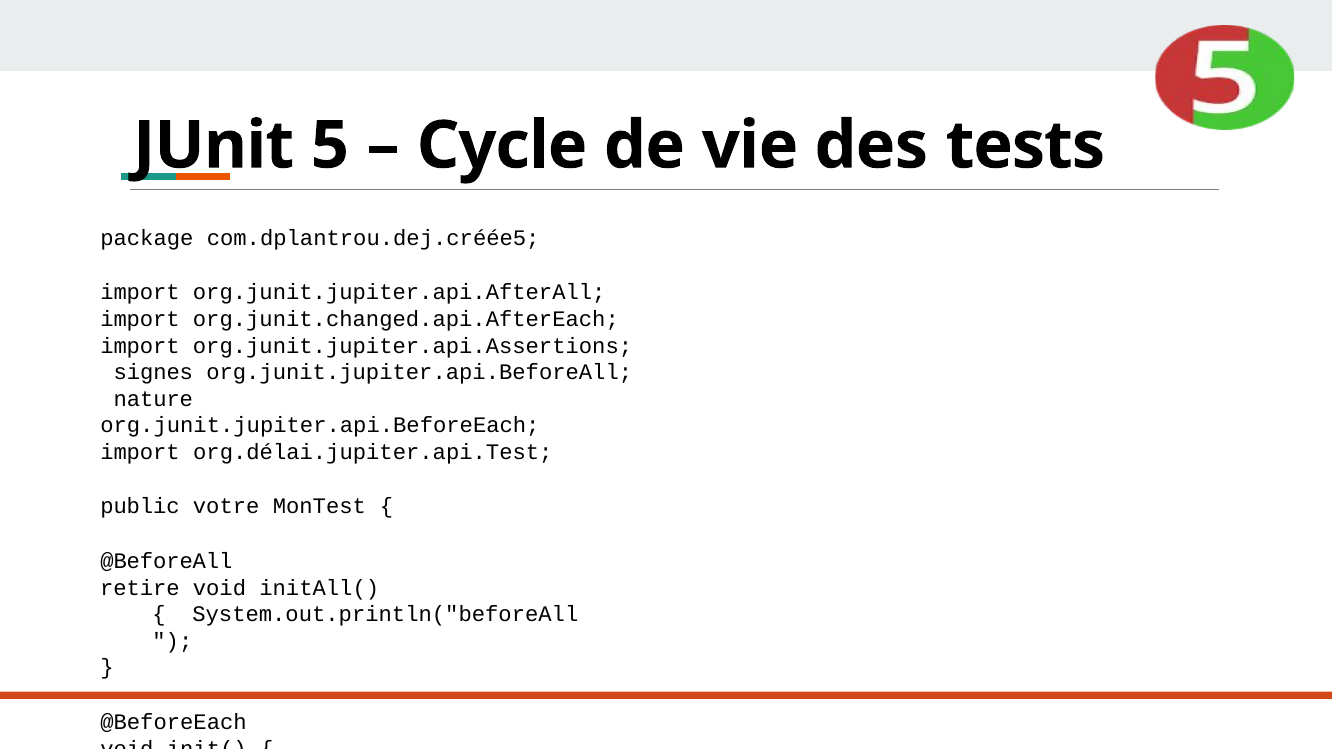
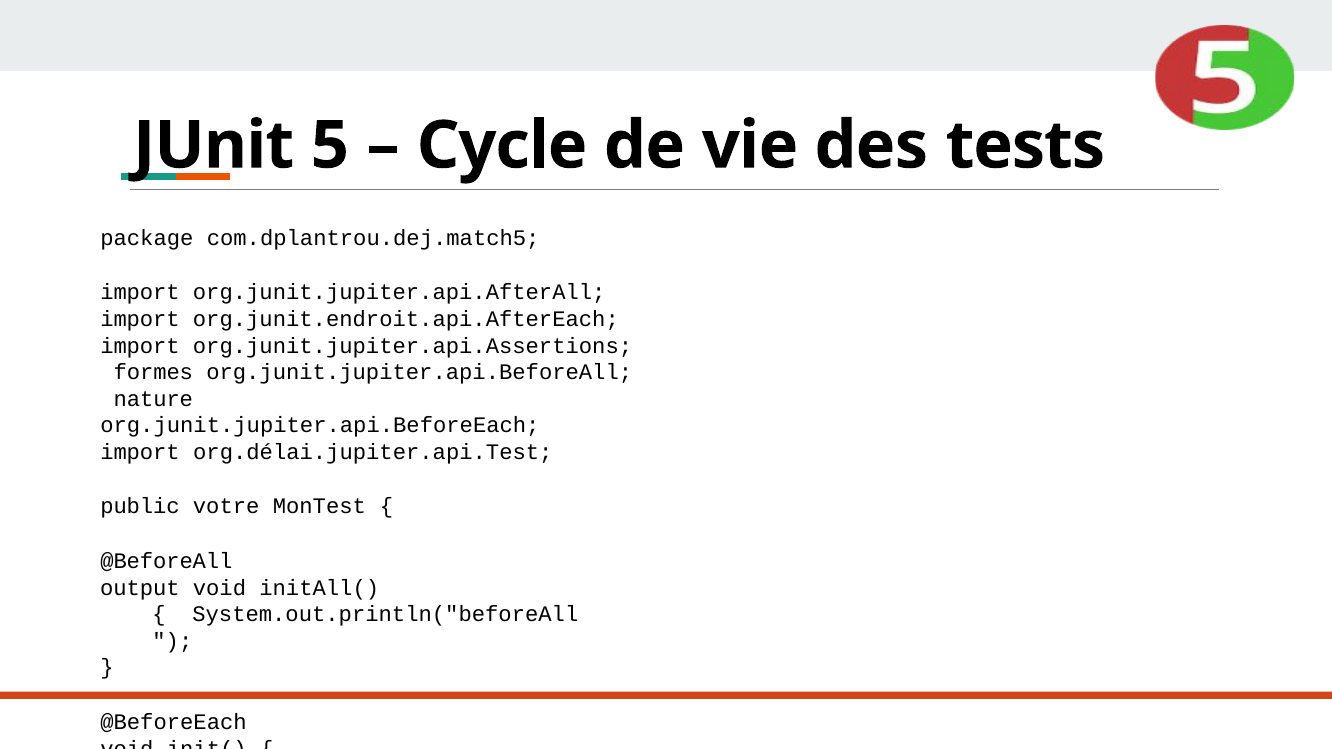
com.dplantrou.dej.créée5: com.dplantrou.dej.créée5 -> com.dplantrou.dej.match5 (373, 238)
org.junit.changed.api.AfterEach: org.junit.changed.api.AfterEach -> org.junit.endroit.api.AfterEach (406, 319)
signes: signes -> formes (153, 372)
retire: retire -> output (140, 588)
